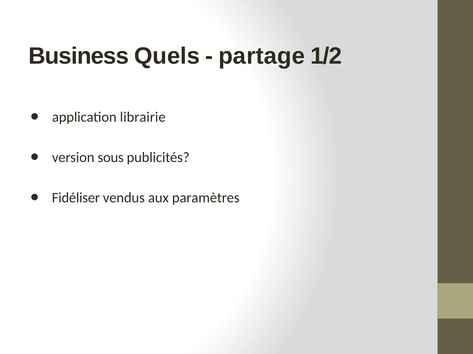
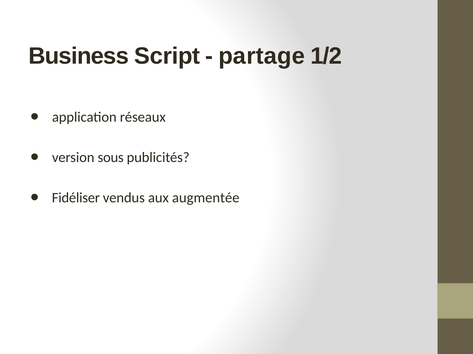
Quels: Quels -> Script (167, 56)
librairie: librairie -> réseaux (143, 117)
paramètres: paramètres -> augmentée (206, 198)
